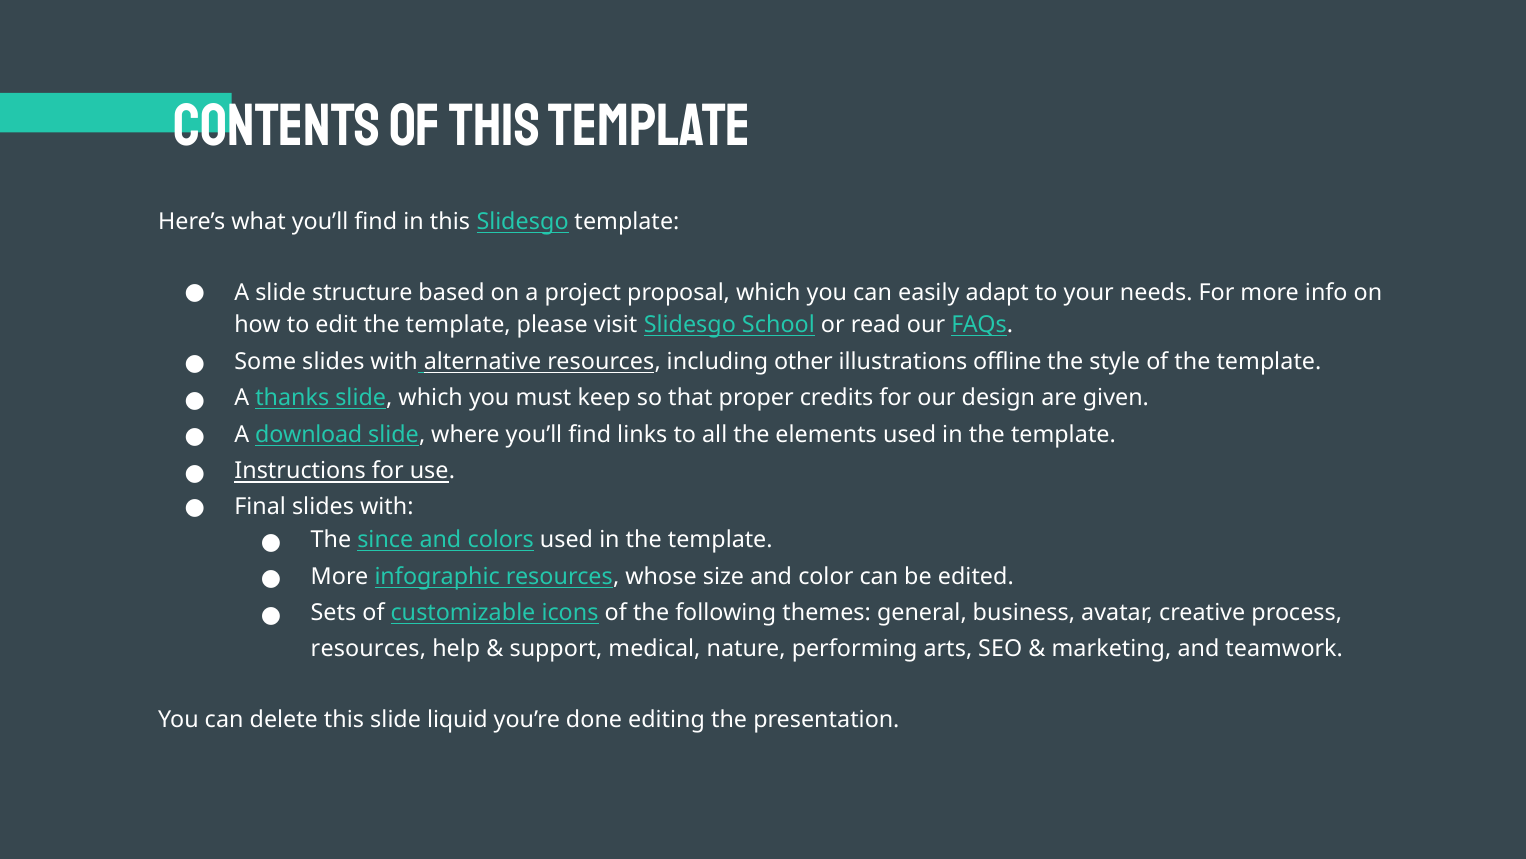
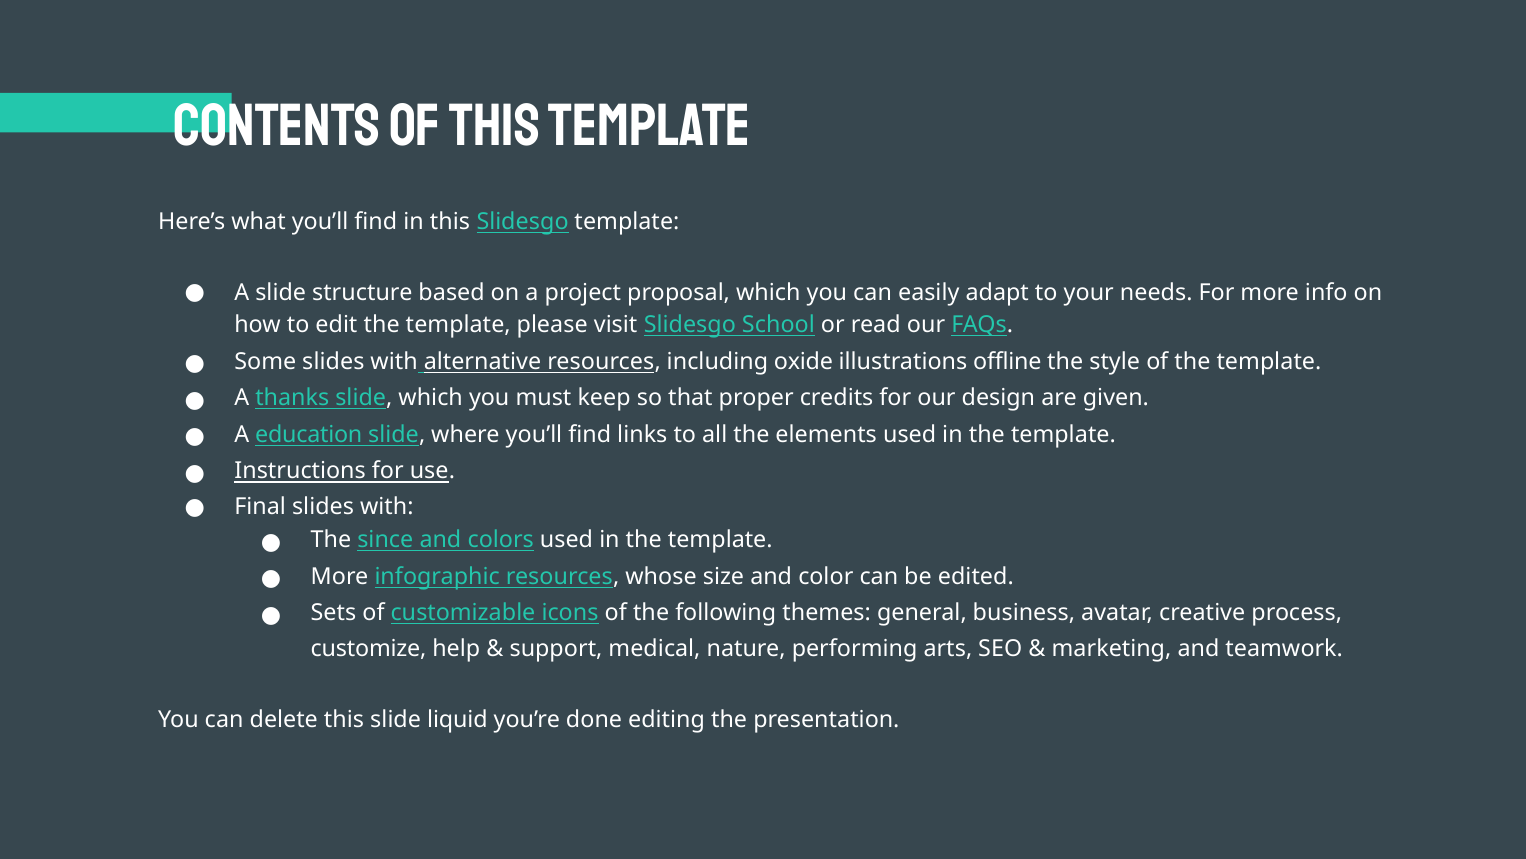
other: other -> oxide (803, 361)
download: download -> education (309, 434)
resources: resources -> customize (369, 649)
